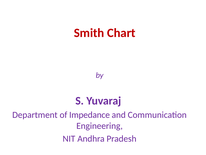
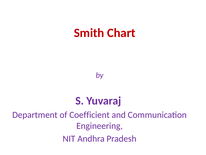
Impedance: Impedance -> Coefficient (89, 115)
